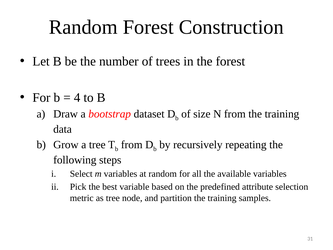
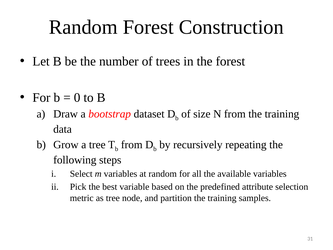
4: 4 -> 0 (77, 97)
